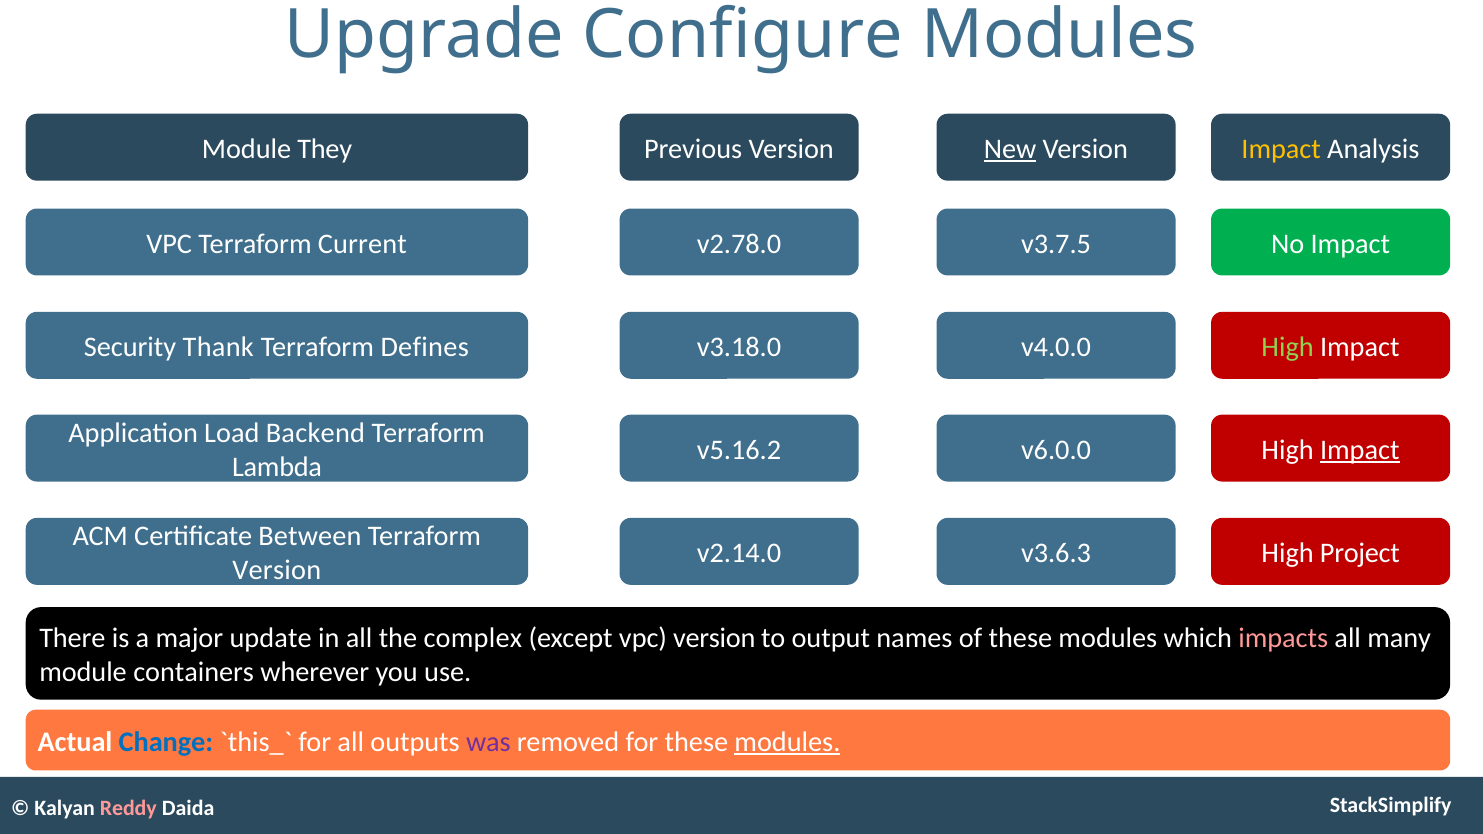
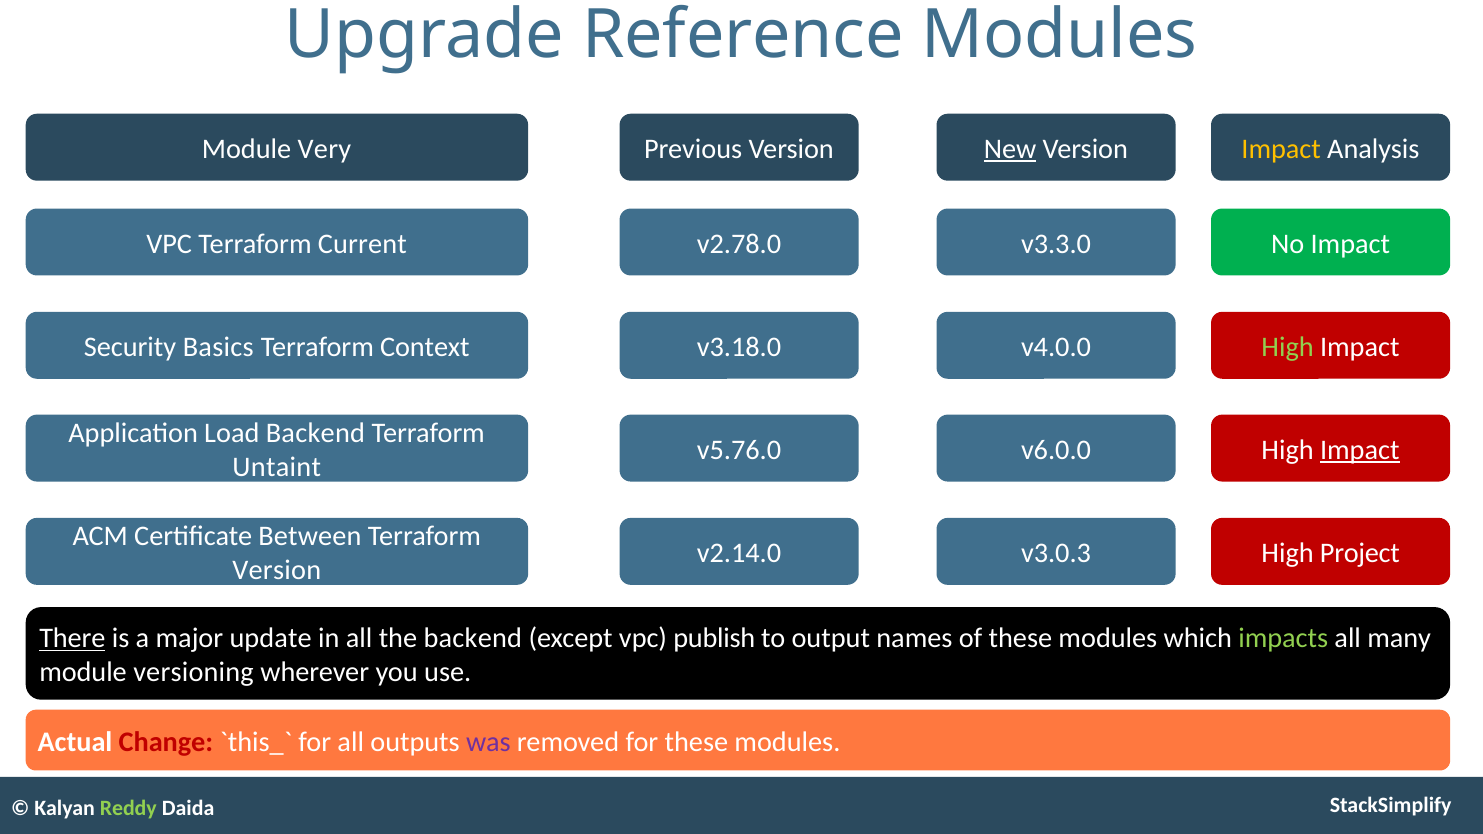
Configure: Configure -> Reference (743, 35)
They: They -> Very (324, 149)
v3.7.5: v3.7.5 -> v3.3.0 (1056, 244)
Thank: Thank -> Basics (218, 347)
Defines: Defines -> Context (425, 347)
v5.16.2: v5.16.2 -> v5.76.0 (739, 450)
Lambda: Lambda -> Untaint (277, 467)
v3.6.3: v3.6.3 -> v3.0.3 (1056, 553)
There underline: none -> present (72, 639)
the complex: complex -> backend (473, 639)
vpc version: version -> publish (714, 639)
impacts colour: pink -> light green (1283, 639)
containers: containers -> versioning (194, 672)
Change colour: blue -> red (166, 742)
modules underline: present -> none (787, 742)
Reddy colour: pink -> light green (128, 808)
